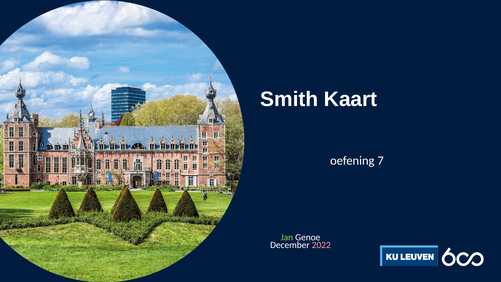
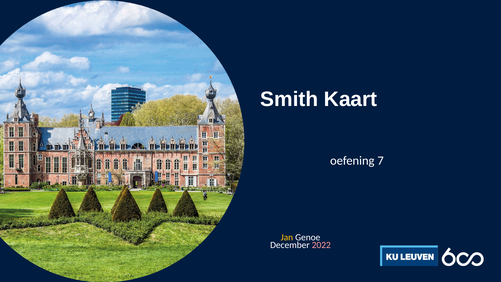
Jan colour: light green -> yellow (287, 237)
